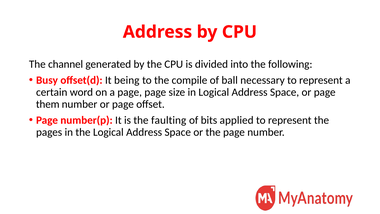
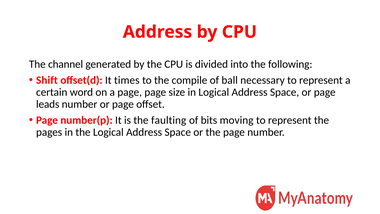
Busy: Busy -> Shift (47, 80)
being: being -> times (127, 80)
them: them -> leads (48, 104)
applied: applied -> moving (237, 120)
